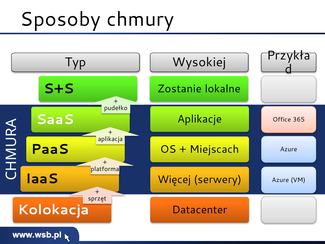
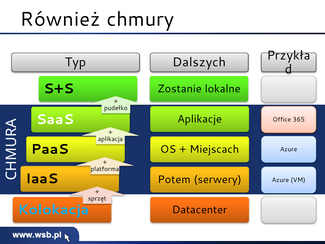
Sposoby: Sposoby -> Również (60, 19)
Wysokiej: Wysokiej -> Dalszych (199, 62)
Więcej: Więcej -> Potem (174, 179)
Kolokacja colour: white -> light blue (53, 210)
